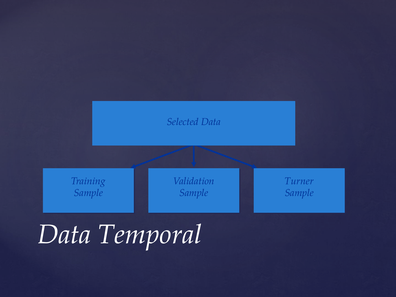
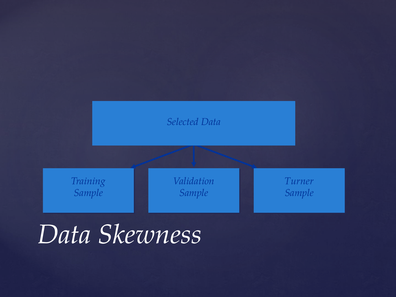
Temporal: Temporal -> Skewness (150, 235)
